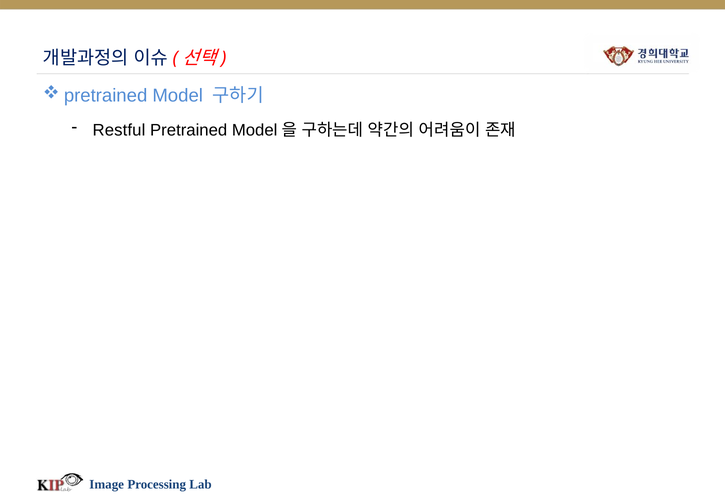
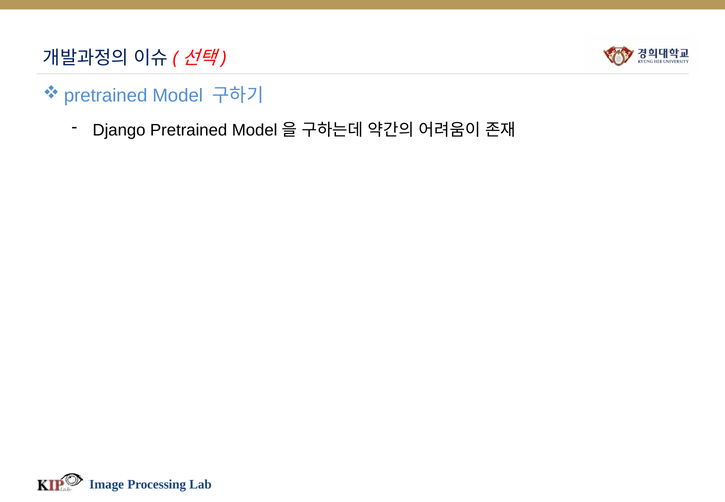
Restful: Restful -> Django (119, 130)
